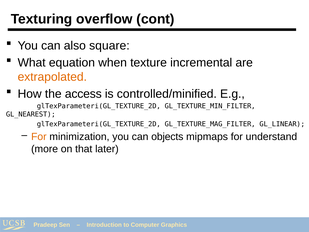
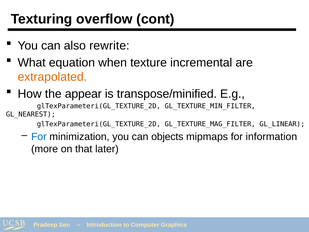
square: square -> rewrite (109, 46)
access: access -> appear (83, 94)
controlled/minified: controlled/minified -> transpose/minified (167, 94)
For colour: orange -> blue (39, 137)
understand: understand -> information (271, 137)
